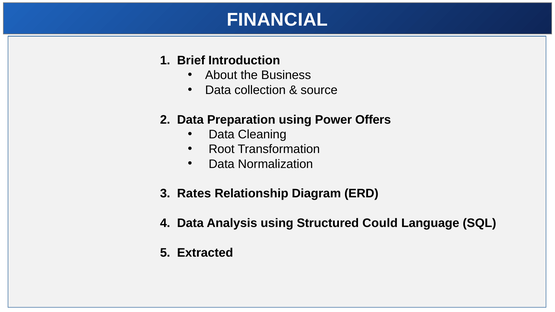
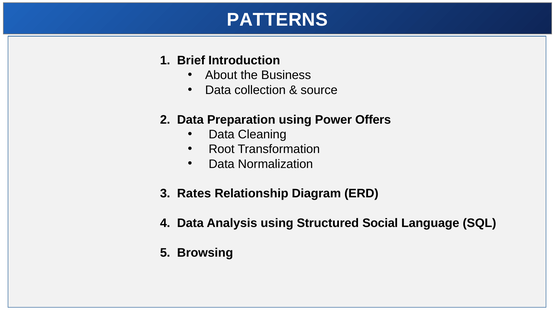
FINANCIAL: FINANCIAL -> PATTERNS (277, 20)
Could: Could -> Social (380, 223)
Extracted: Extracted -> Browsing (205, 253)
